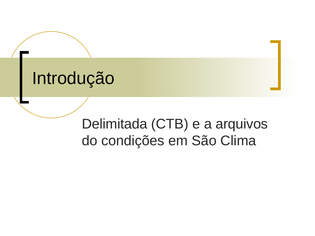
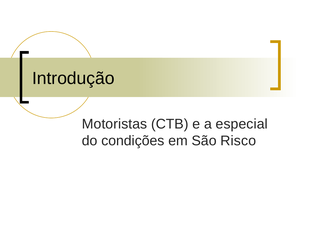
Delimitada: Delimitada -> Motoristas (115, 124)
arquivos: arquivos -> especial (242, 124)
Clima: Clima -> Risco (238, 141)
